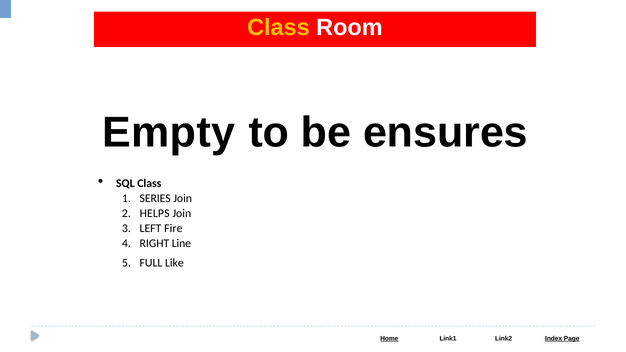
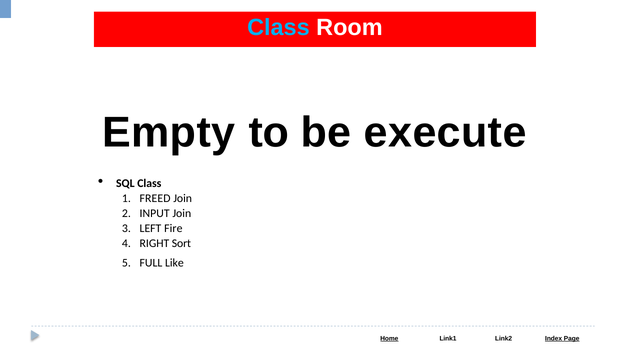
Class colour: yellow -> light blue (278, 28)
ensures: ensures -> execute (445, 133)
SERIES: SERIES -> FREED (155, 198)
HELPS: HELPS -> INPUT (155, 213)
Line: Line -> Sort (181, 244)
